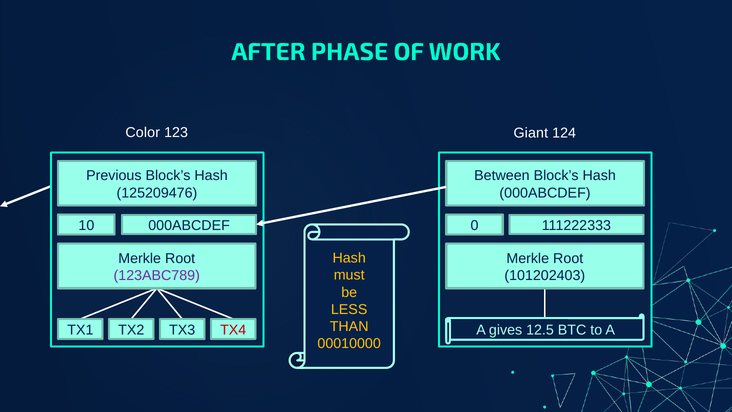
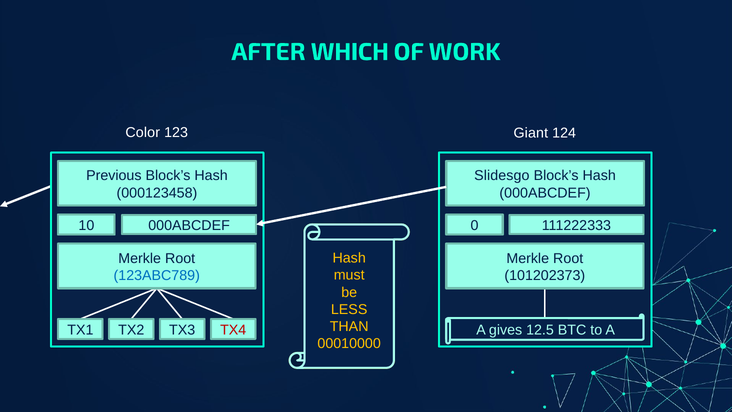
PHASE: PHASE -> WHICH (350, 52)
Between: Between -> Slidesgo (502, 176)
125209476: 125209476 -> 000123458 (157, 193)
123ABC789 colour: purple -> blue (157, 275)
101202403: 101202403 -> 101202373 (545, 275)
